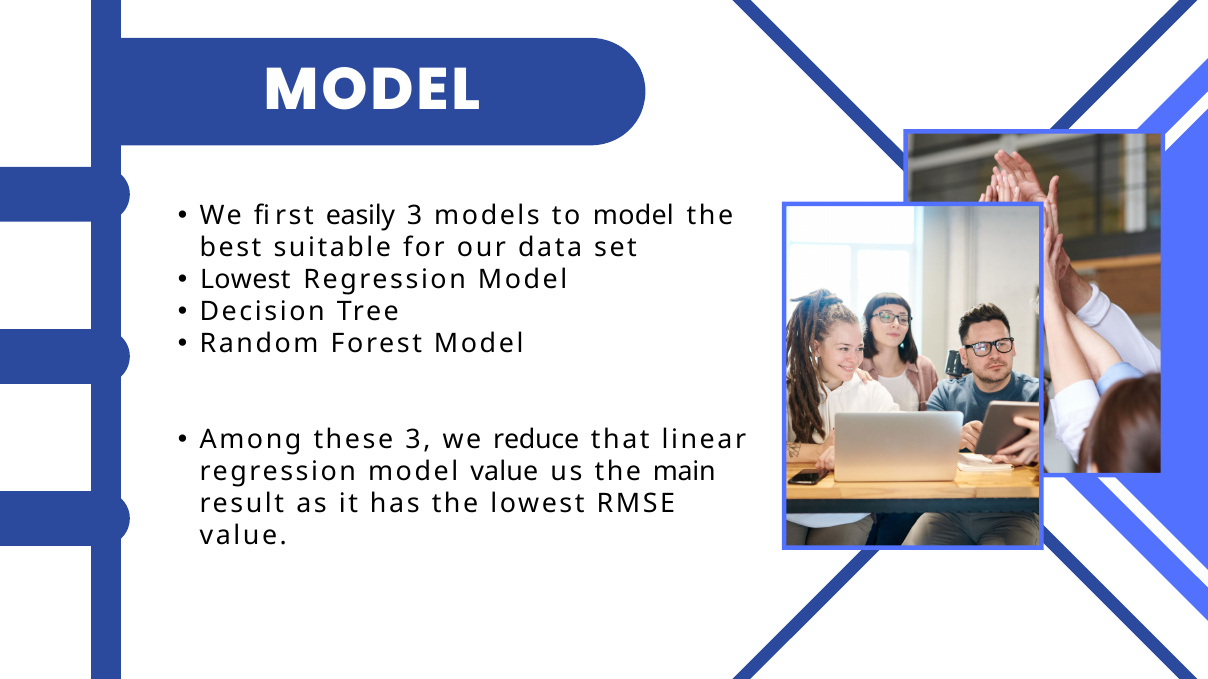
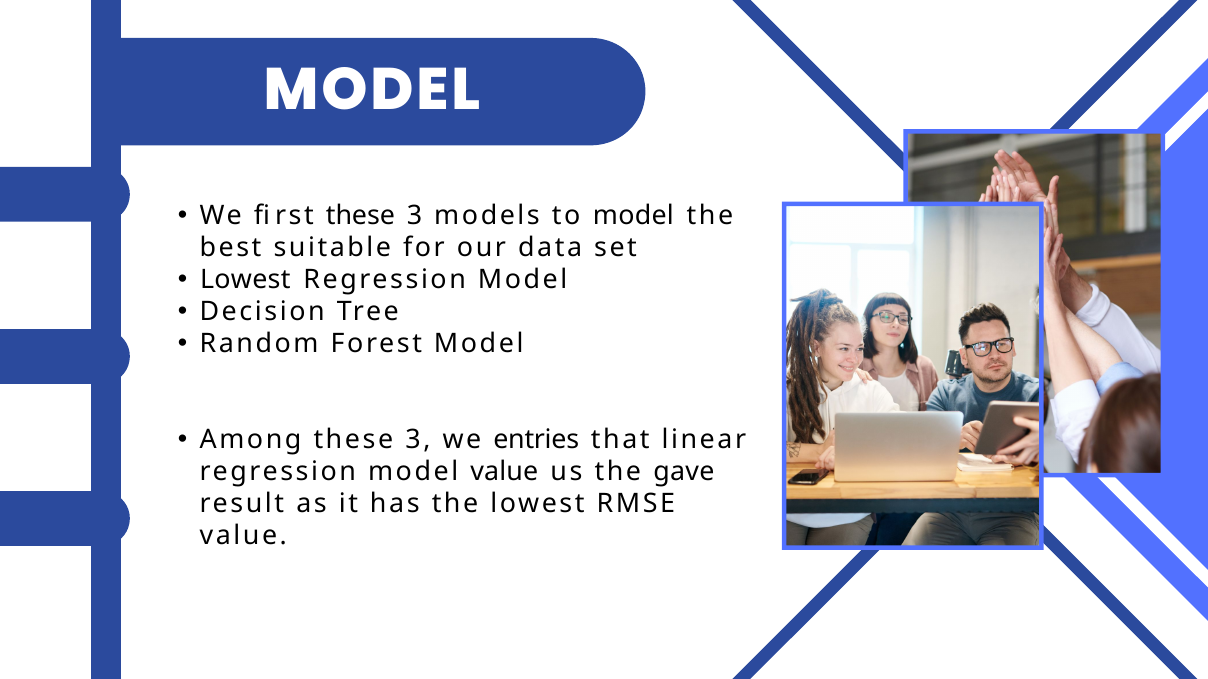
first easily: easily -> these (360, 216)
reduce: reduce -> entries (536, 440)
main: main -> gave (684, 472)
